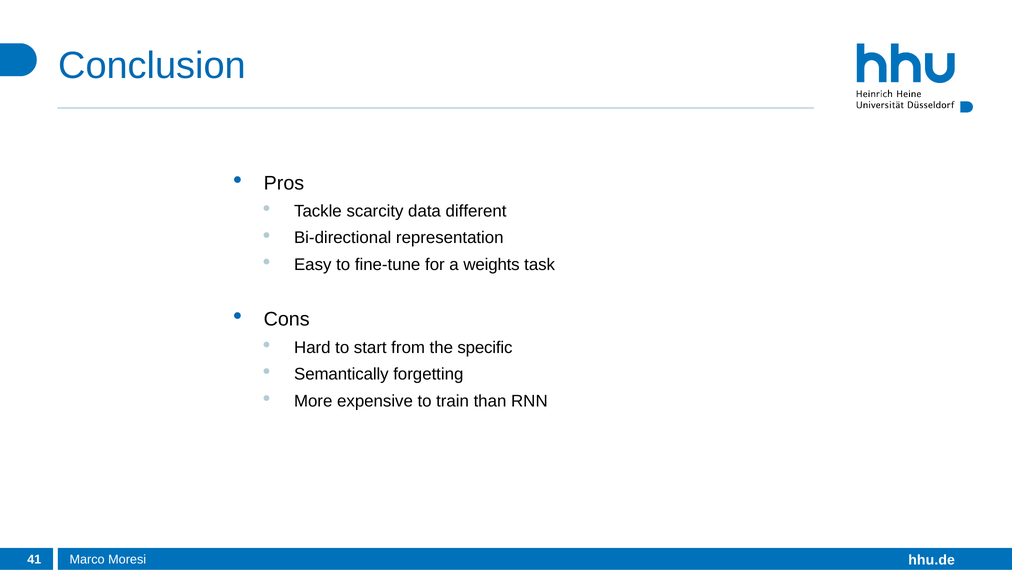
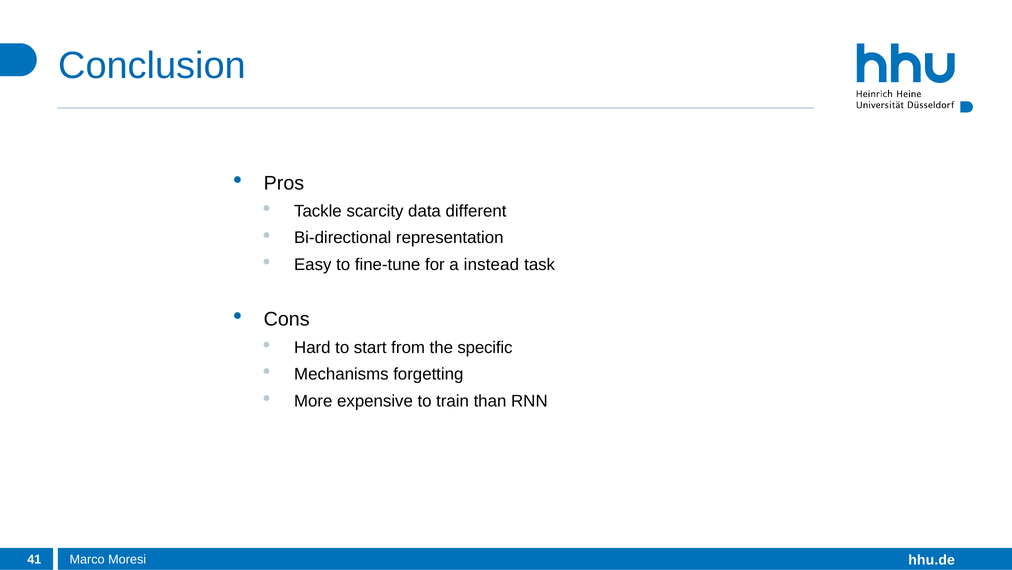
weights: weights -> instead (491, 265)
Semantically: Semantically -> Mechanisms (341, 374)
